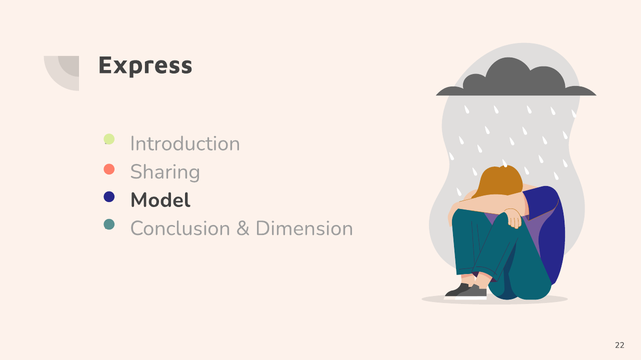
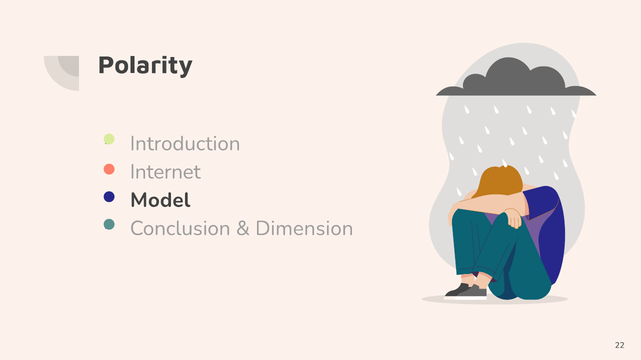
Express: Express -> Polarity (145, 65)
Sharing: Sharing -> Internet (165, 172)
